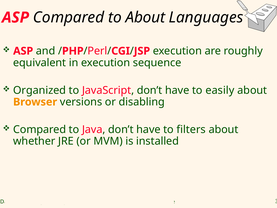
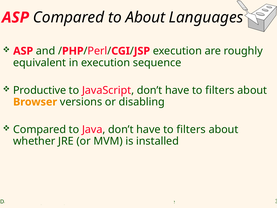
Organized: Organized -> Productive (40, 90)
easily: easily -> filters (220, 90)
